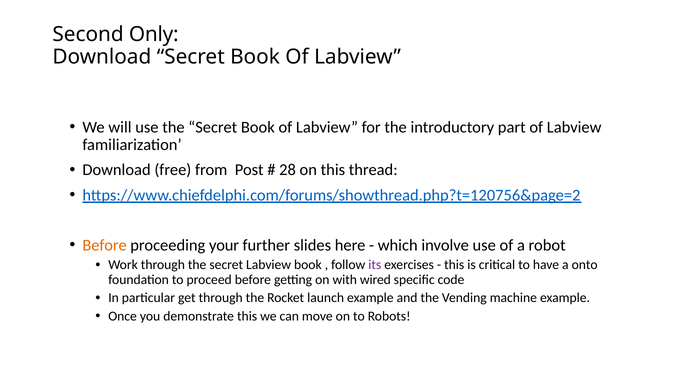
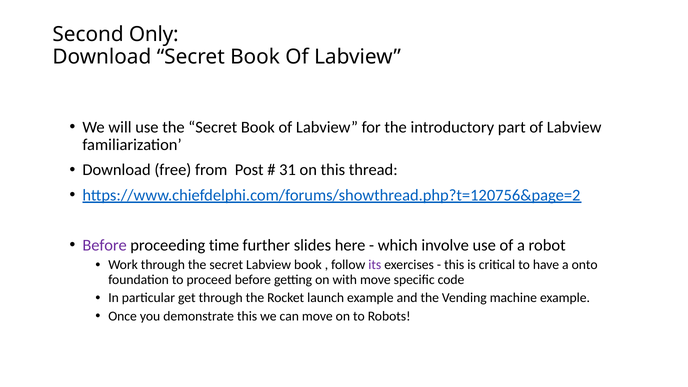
28: 28 -> 31 (288, 170)
Before colour: orange -> purple (105, 245)
your: your -> time (224, 245)
with wired: wired -> move (375, 280)
